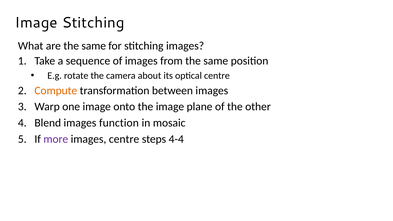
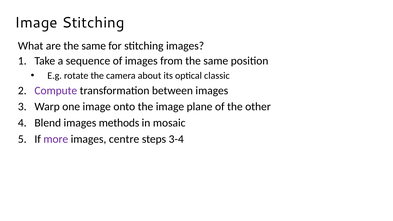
optical centre: centre -> classic (217, 76)
Compute colour: orange -> purple (56, 91)
function: function -> methods (119, 123)
4-4: 4-4 -> 3-4 (176, 139)
